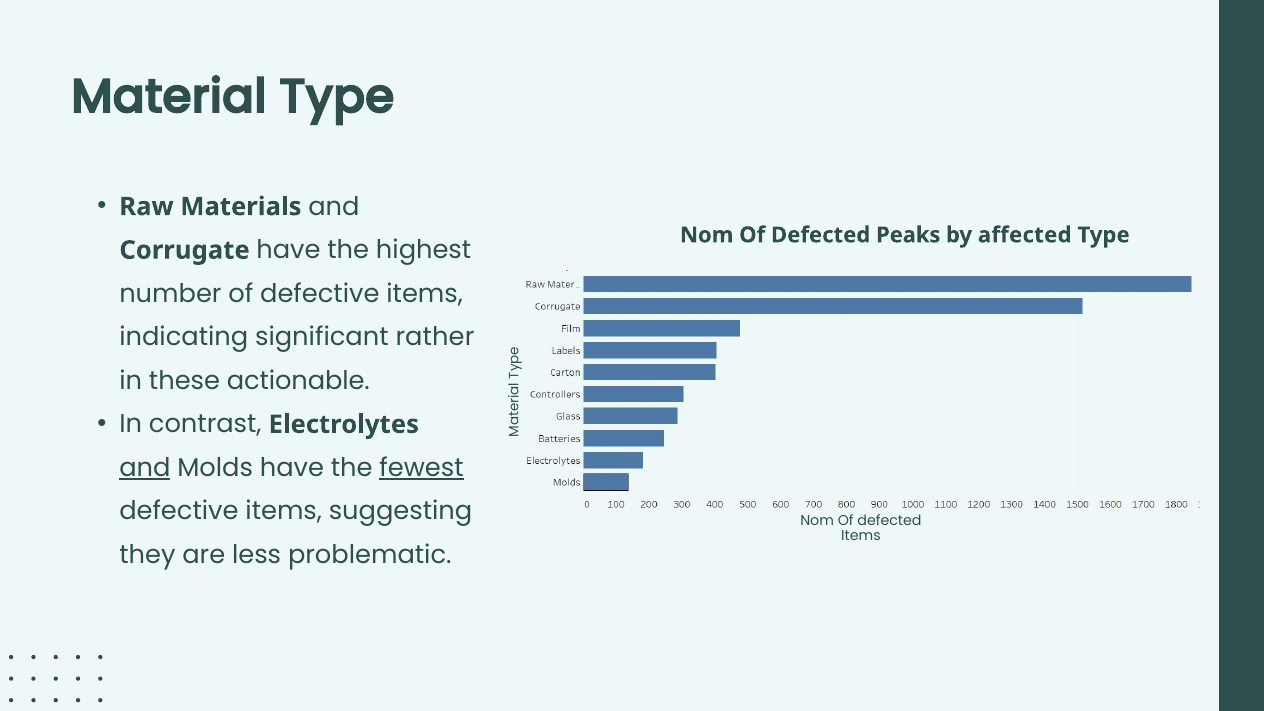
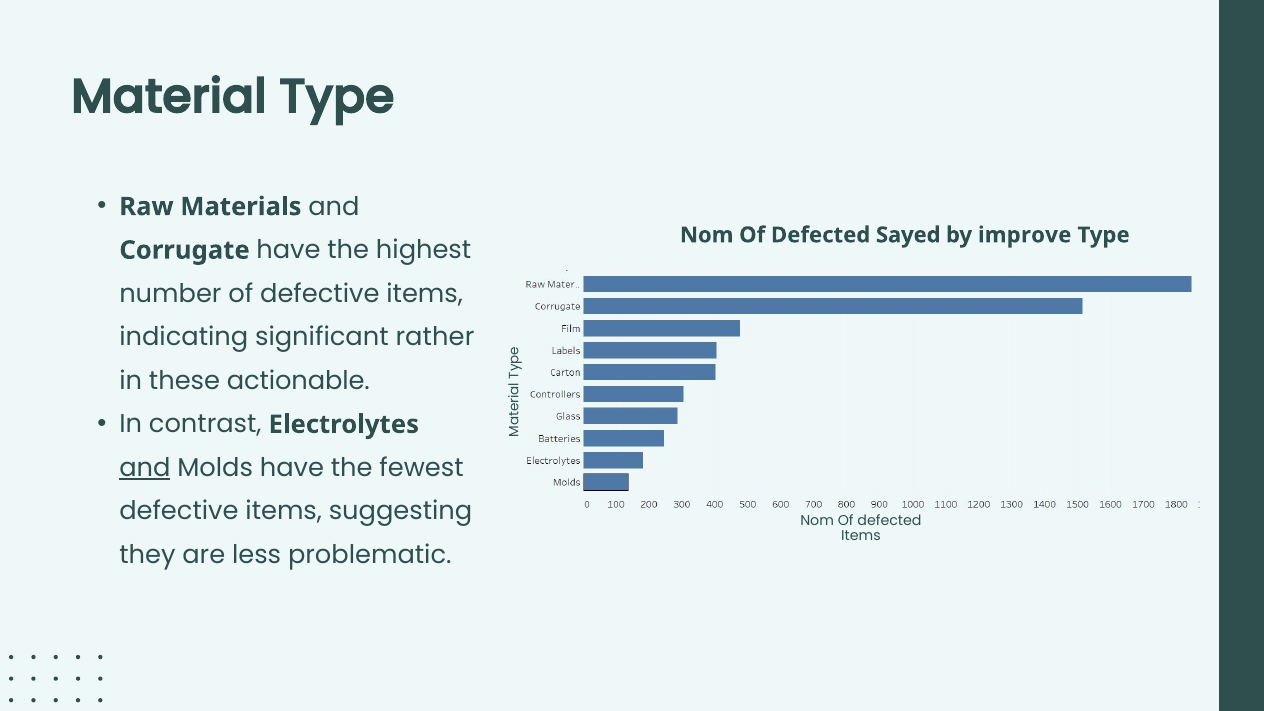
Peaks: Peaks -> Sayed (908, 235)
affected: affected -> improve (1025, 235)
fewest underline: present -> none (422, 468)
